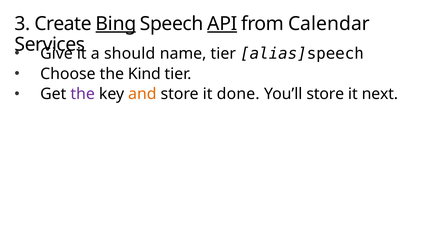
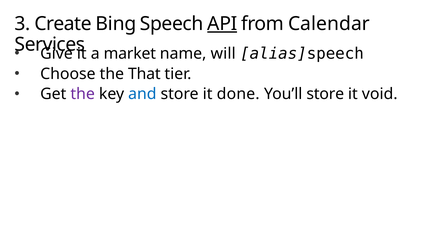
Bing underline: present -> none (116, 24)
should: should -> market (130, 54)
name tier: tier -> will (223, 54)
Kind: Kind -> That (144, 74)
and colour: orange -> blue (142, 94)
next: next -> void (380, 94)
